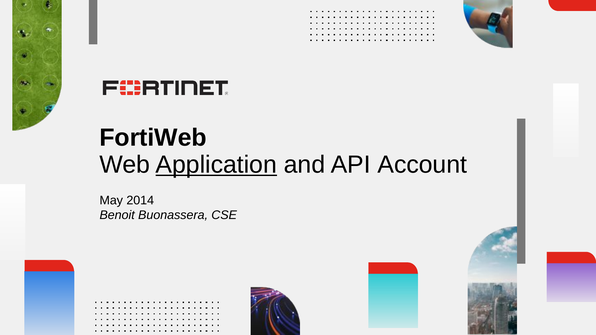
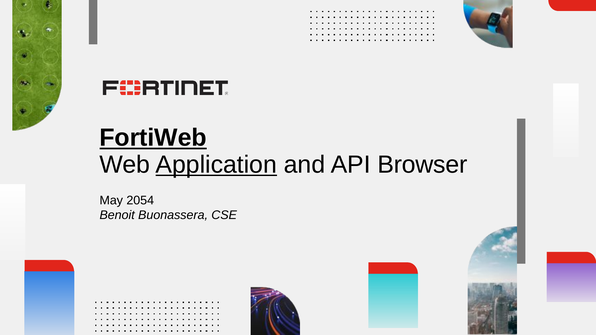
FortiWeb underline: none -> present (153, 138)
Account: Account -> Browser (422, 165)
2014: 2014 -> 2054 (140, 200)
